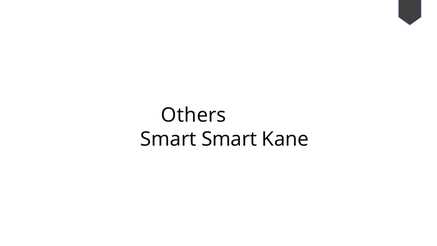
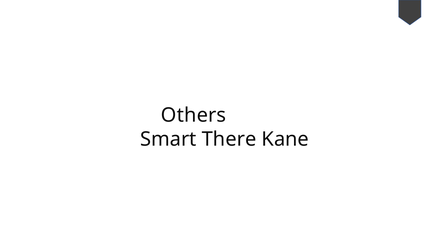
Smart Smart: Smart -> There (229, 139)
